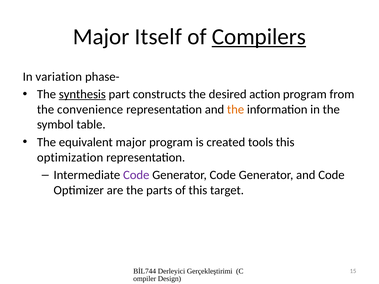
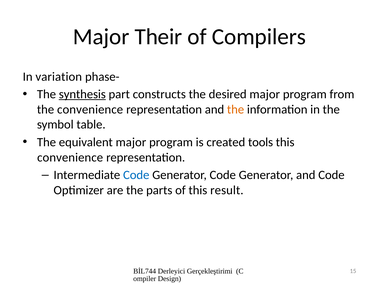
Itself: Itself -> Their (158, 37)
Compilers underline: present -> none (259, 37)
desired action: action -> major (265, 94)
optimization: optimization -> convenience (70, 158)
Code colour: purple -> blue (136, 175)
target: target -> result (227, 190)
